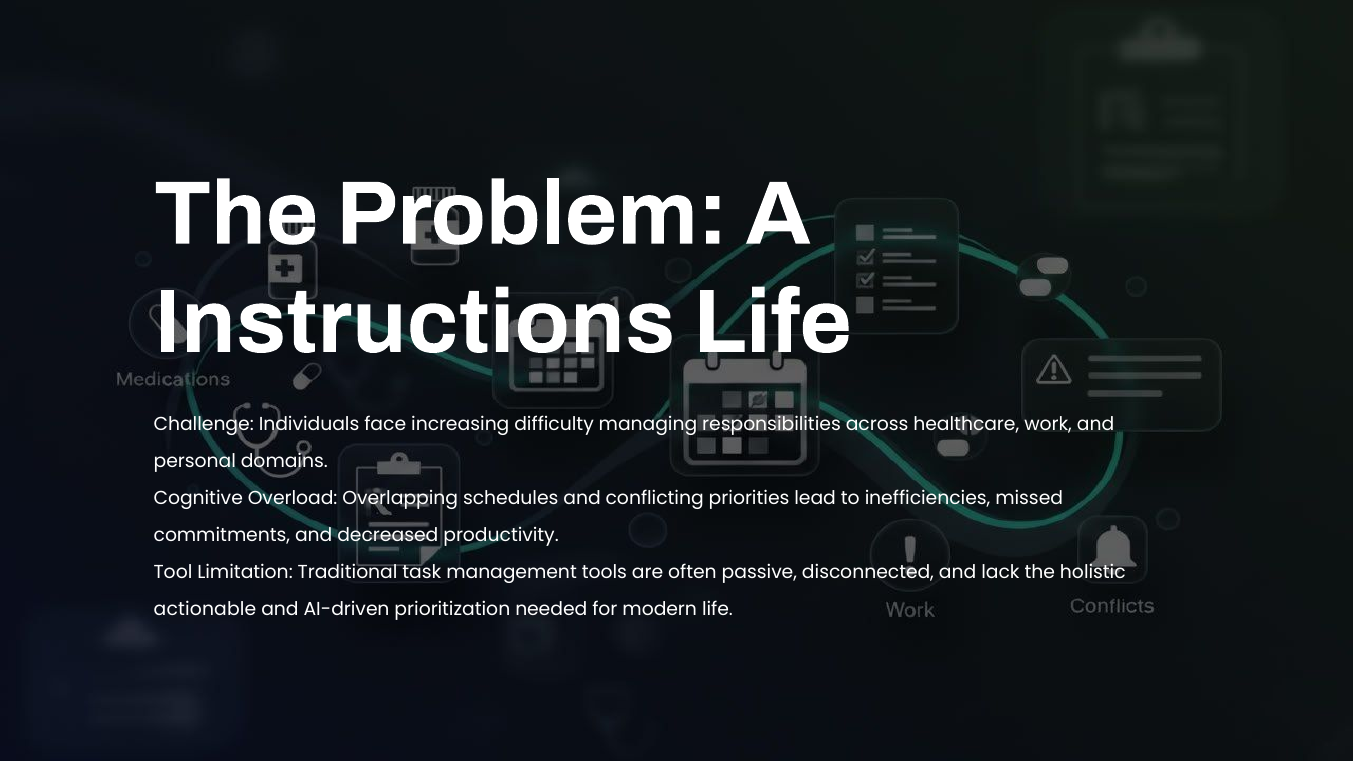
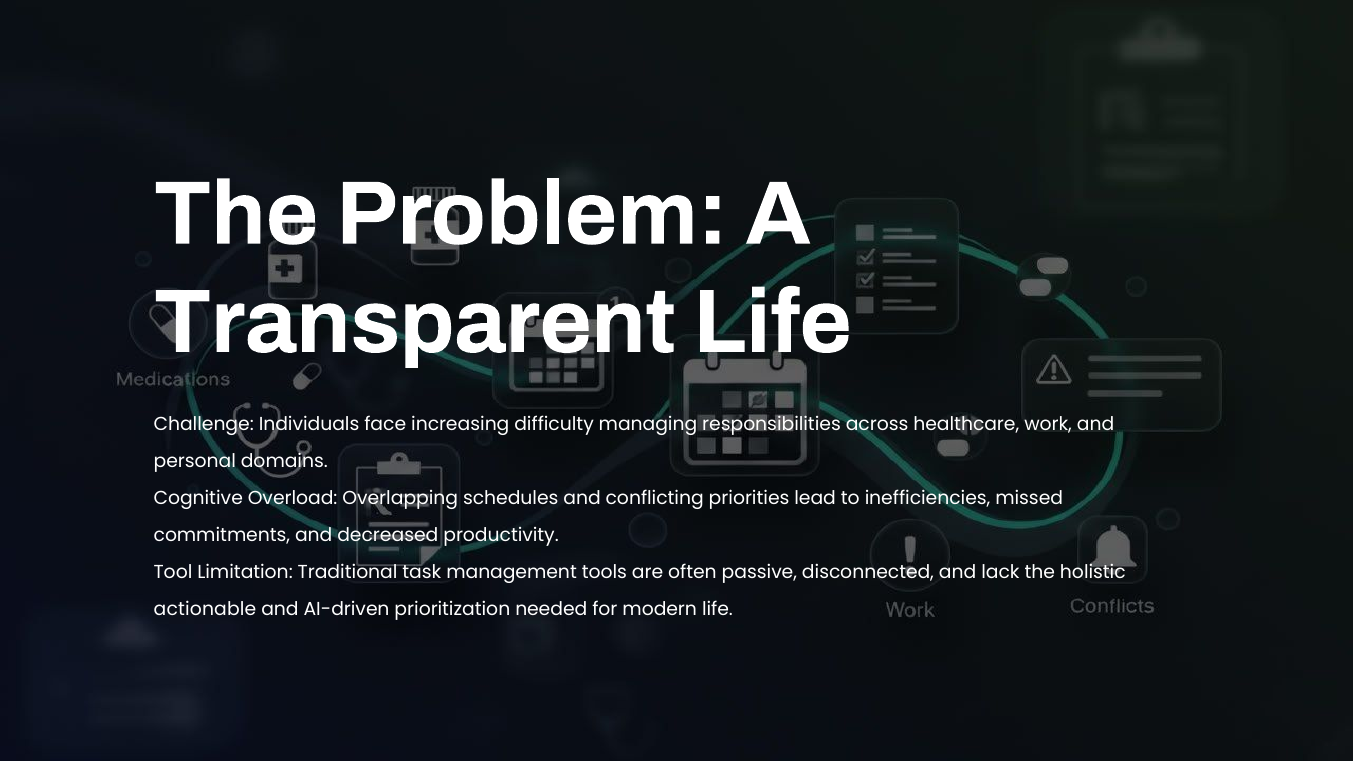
Instructions: Instructions -> Transparent (415, 322)
